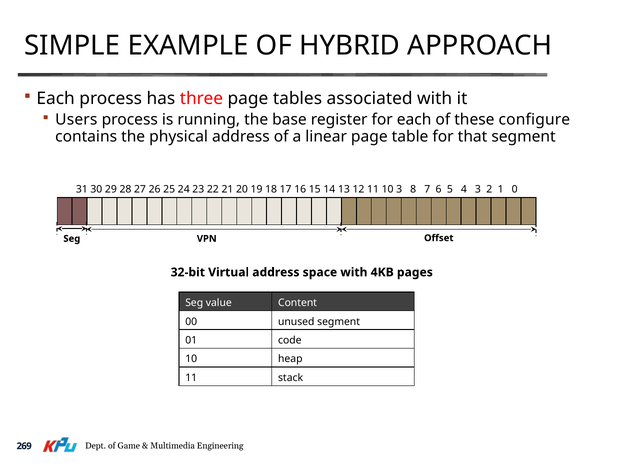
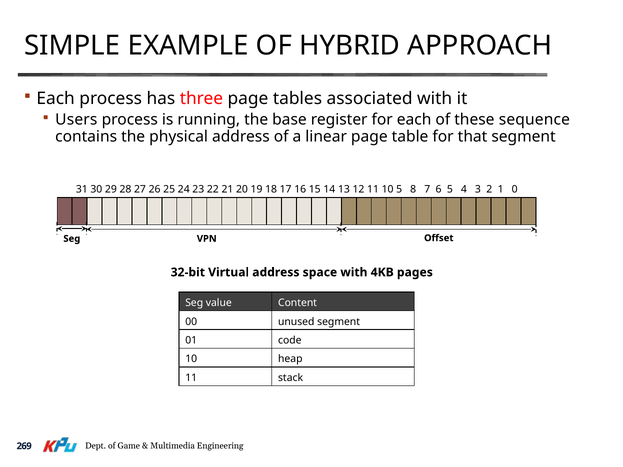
configure: configure -> sequence (534, 120)
10 3: 3 -> 5 (399, 190)
